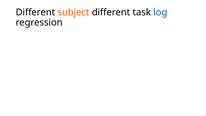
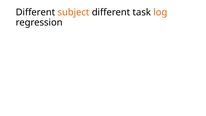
log colour: blue -> orange (160, 12)
